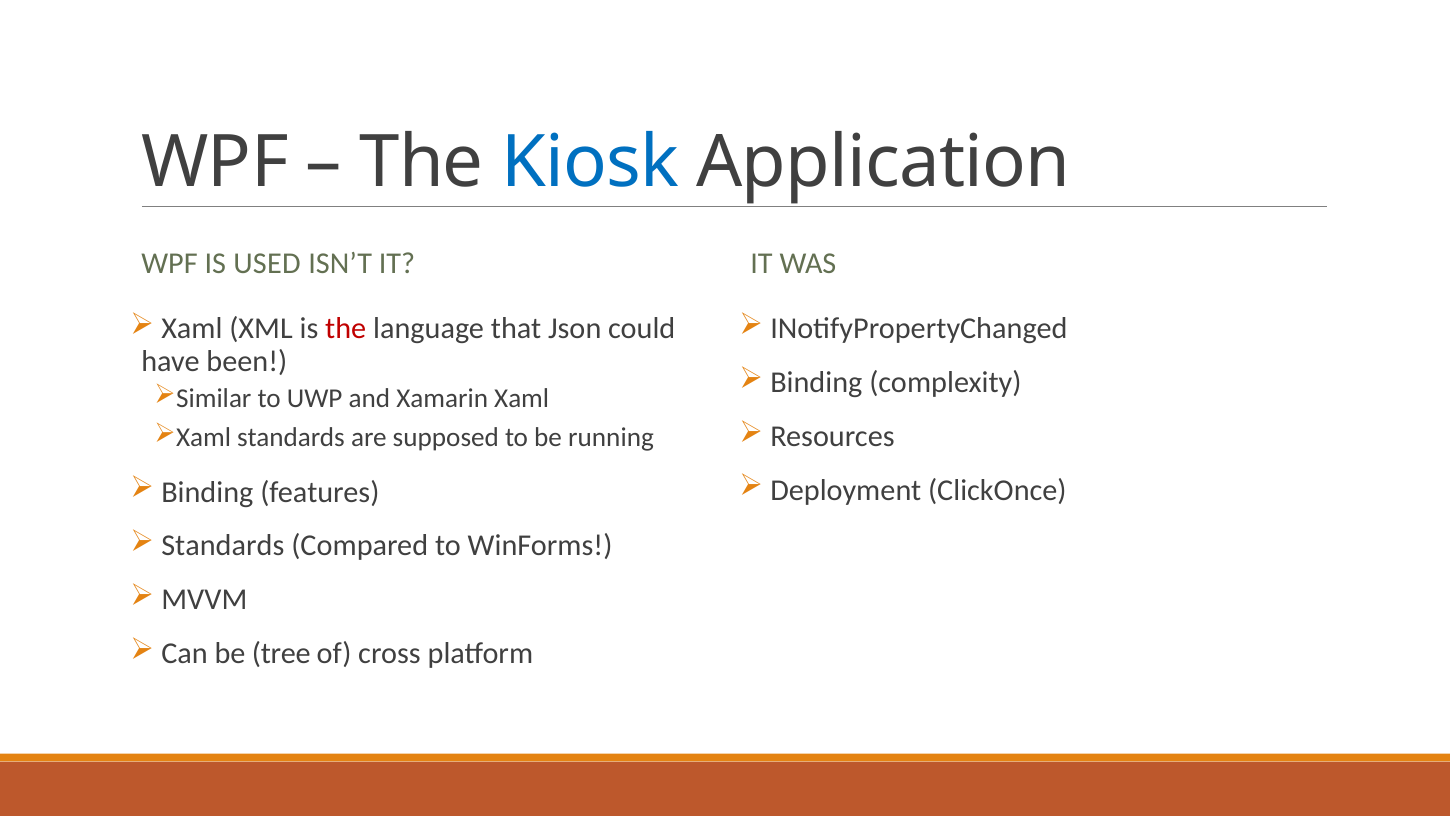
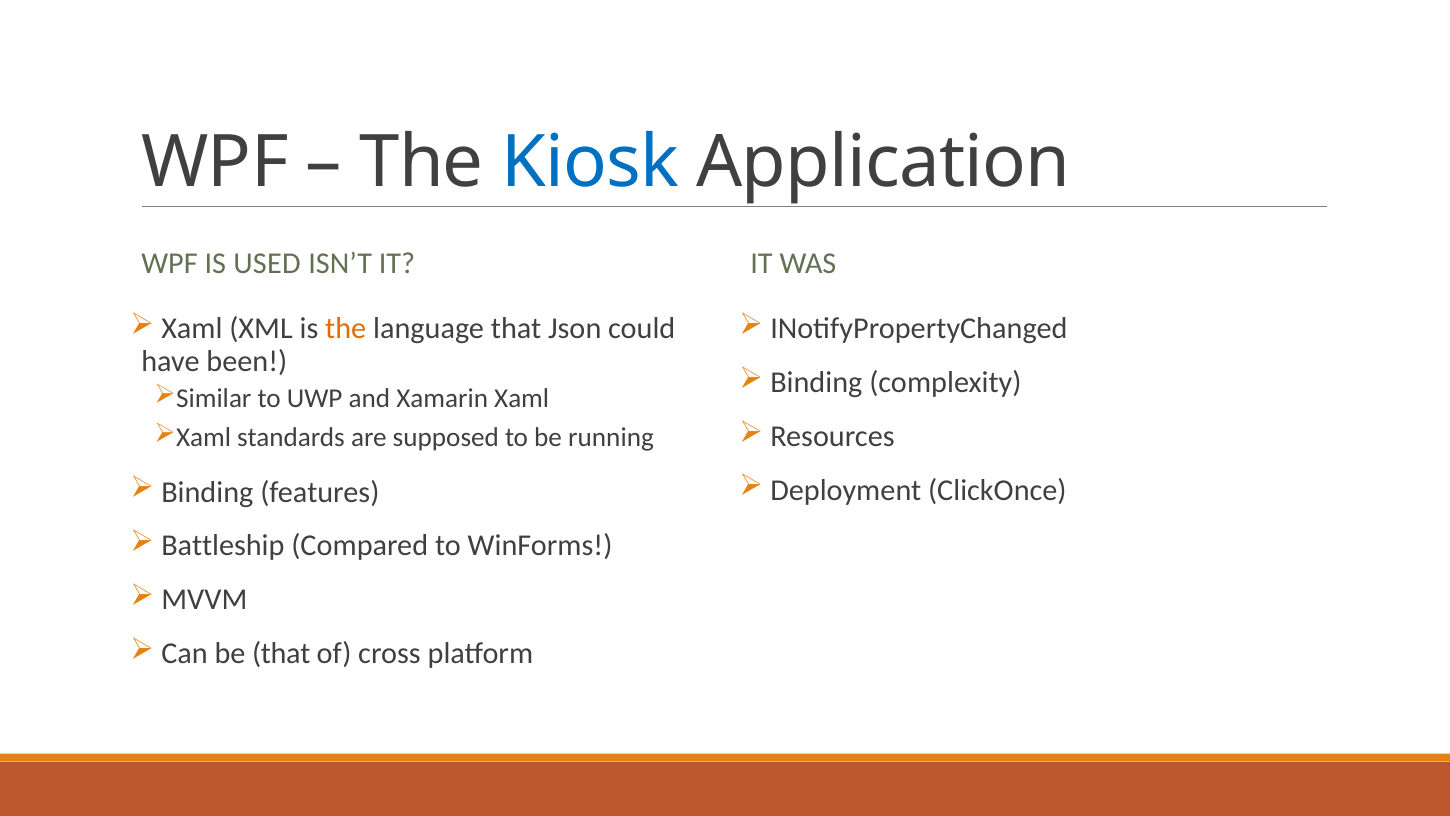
the colour: red -> orange (346, 329)
Standards: Standards -> Battleship (223, 546)
be tree: tree -> that (281, 653)
